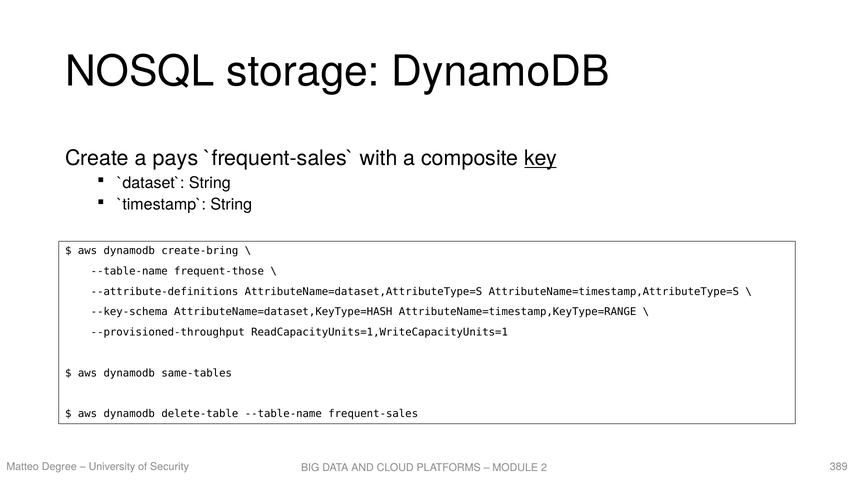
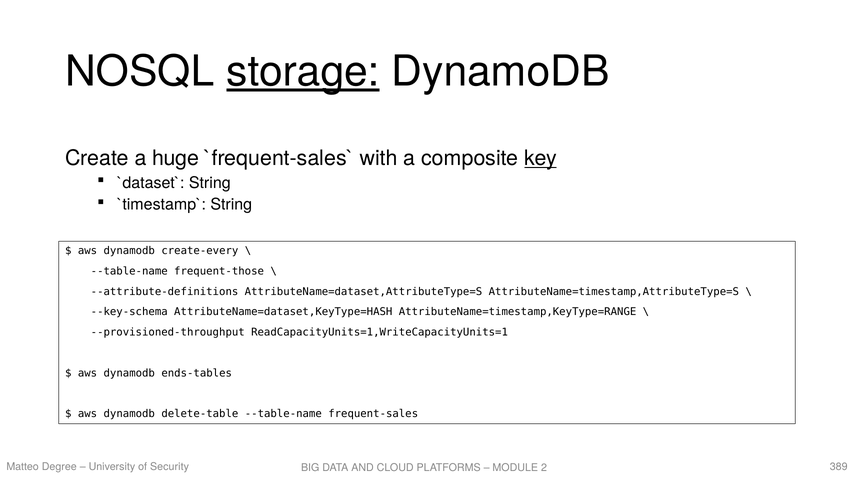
storage underline: none -> present (303, 72)
pays: pays -> huge (176, 158)
create-bring: create-bring -> create-every (200, 251)
same-tables: same-tables -> ends-tables (197, 373)
